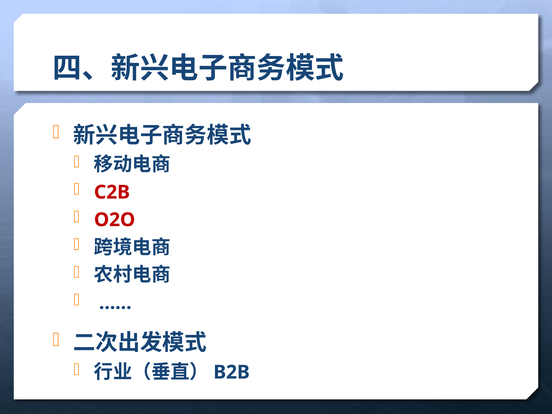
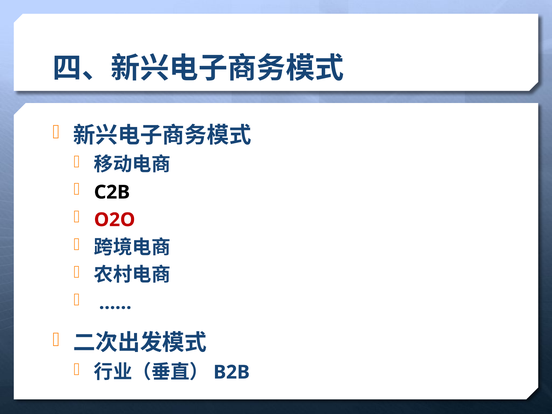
C2B colour: red -> black (112, 192)
